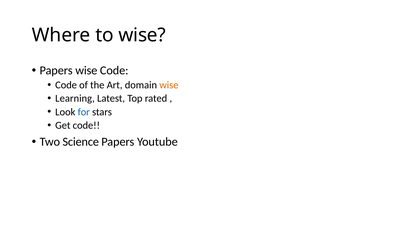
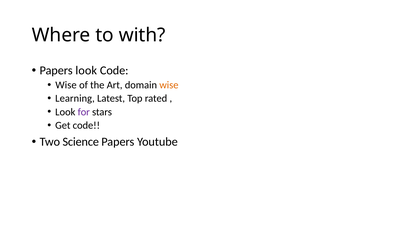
to wise: wise -> with (142, 35)
Papers wise: wise -> look (86, 71)
Code: Code -> Wise (66, 85)
for colour: blue -> purple (84, 112)
